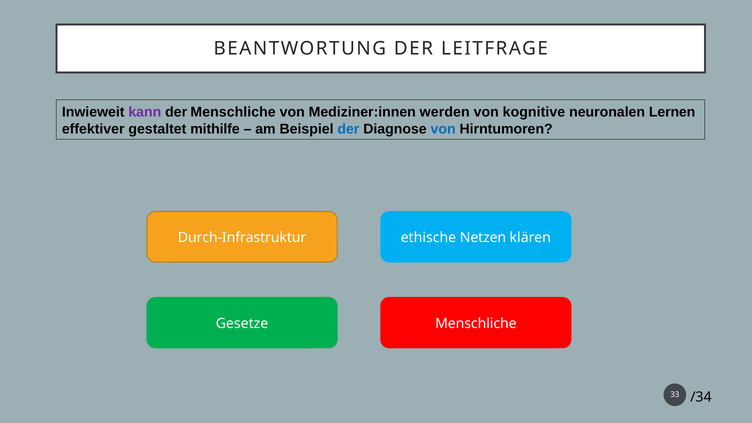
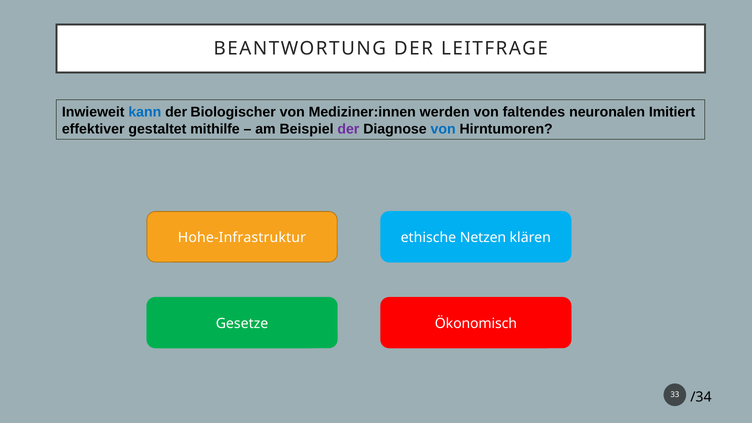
kann colour: purple -> blue (145, 112)
der Menschliche: Menschliche -> Biologischer (233, 112)
kognitive: kognitive -> faltendes (534, 112)
Lernen: Lernen -> Imitiert (672, 112)
der colour: blue -> purple (348, 129)
Durch-Infrastruktur: Durch-Infrastruktur -> Hohe-Infrastruktur (242, 238)
Gesetze Menschliche: Menschliche -> Ökonomisch (476, 324)
